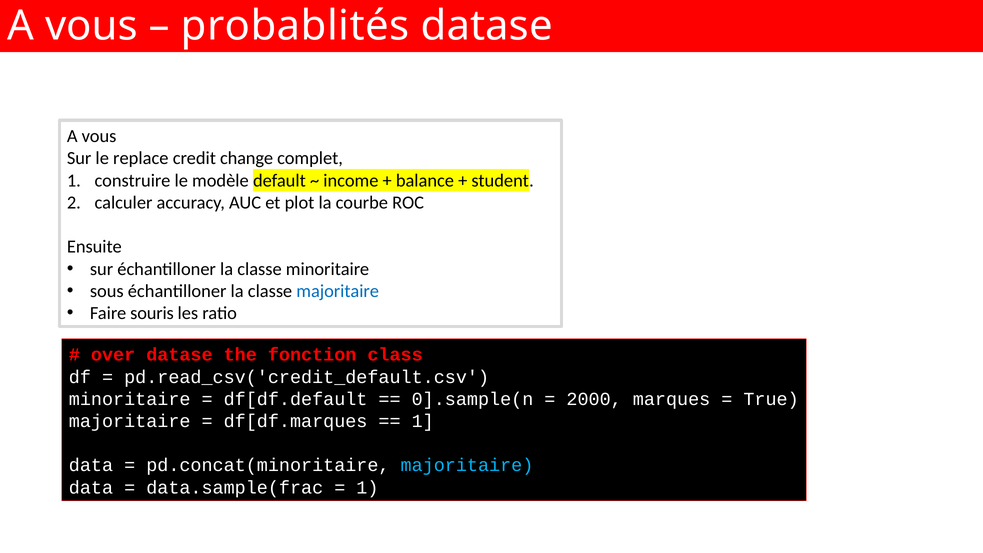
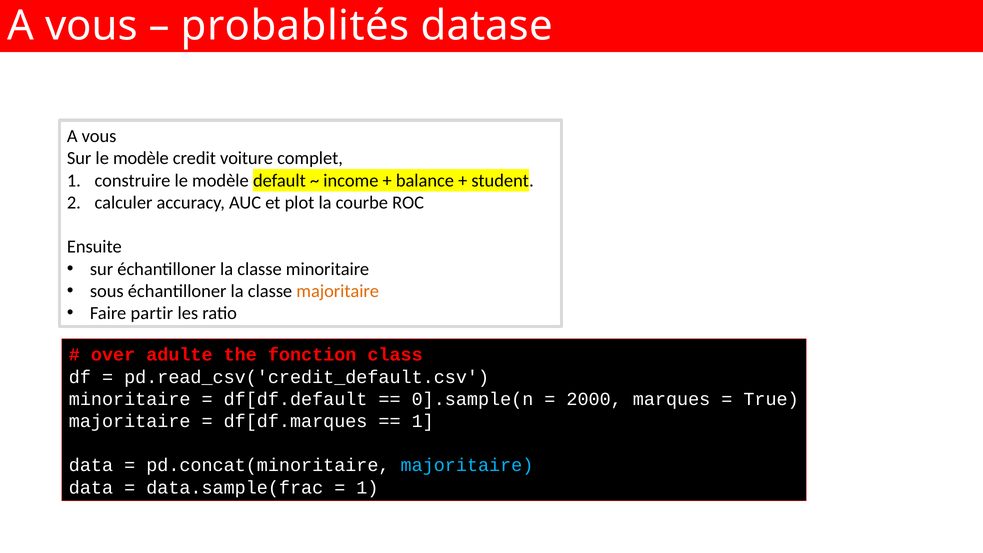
Sur le replace: replace -> modèle (141, 158)
change: change -> voiture (247, 158)
majoritaire colour: blue -> orange (338, 291)
souris: souris -> partir (152, 313)
over datase: datase -> adulte (179, 355)
